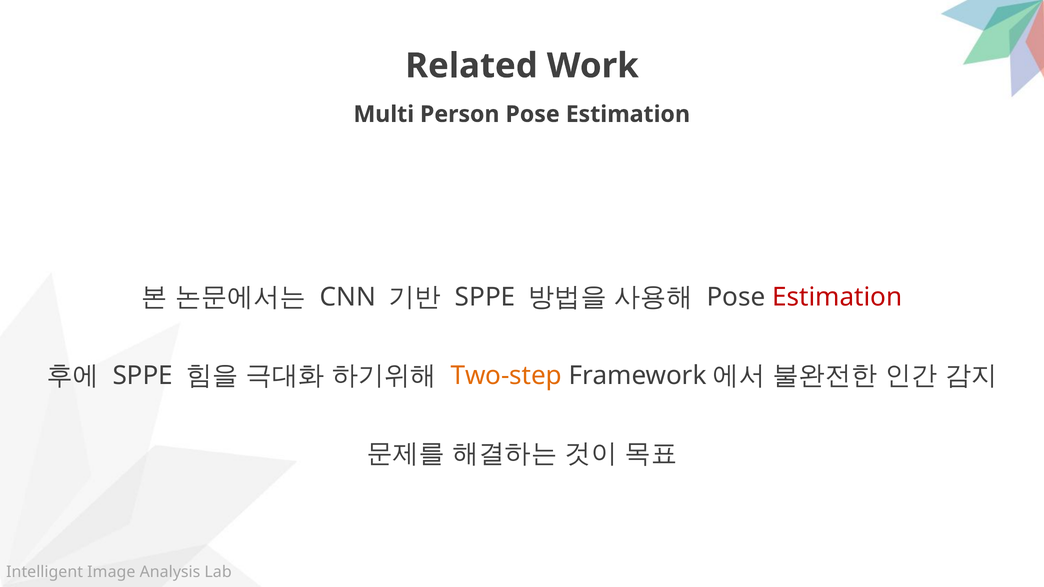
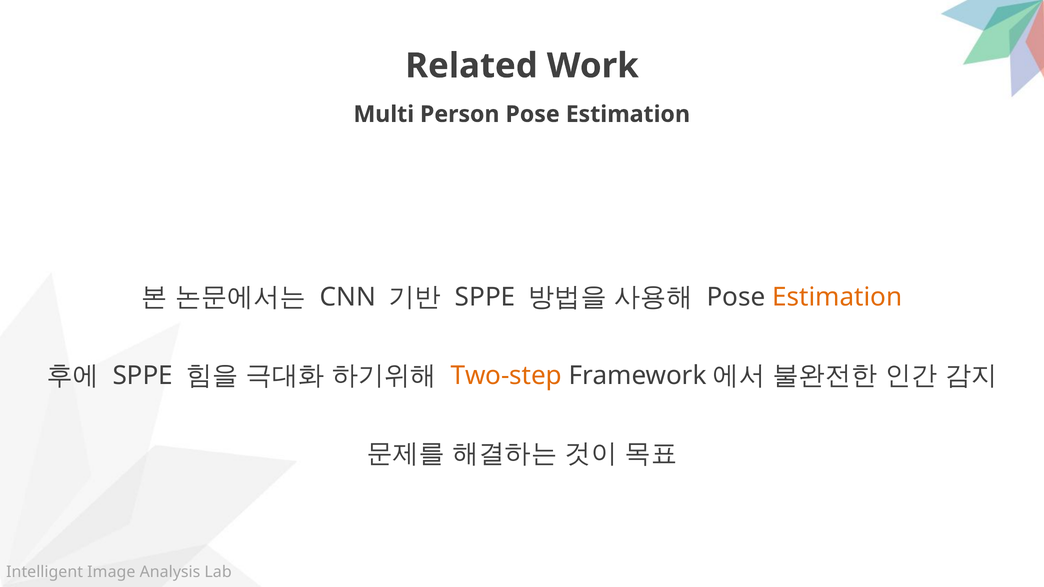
Estimation colour: red -> orange (837, 297)
